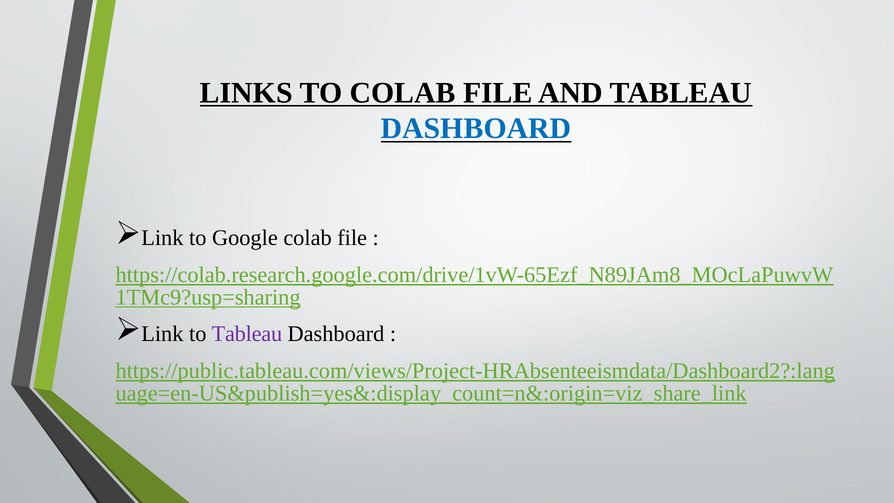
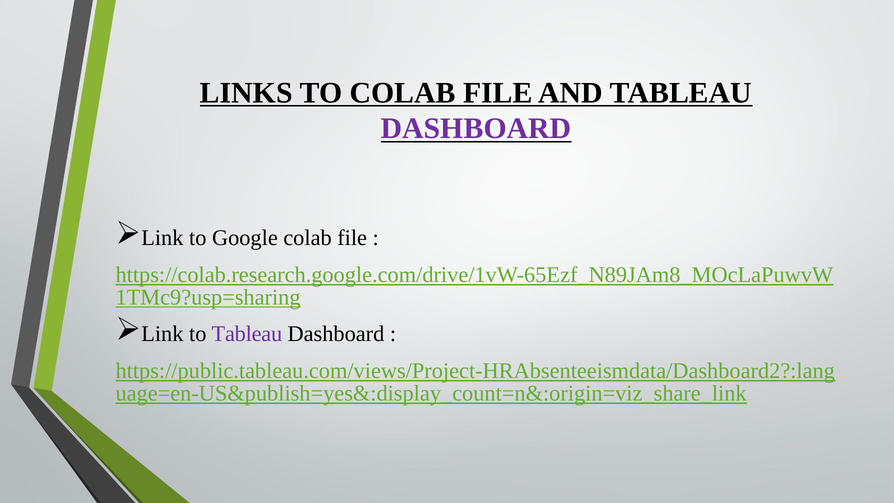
DASHBOARD colour: blue -> purple (476, 128)
